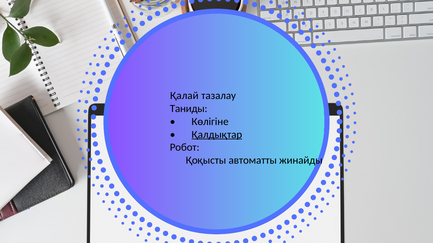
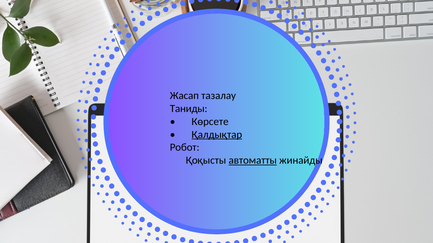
Қалай: Қалай -> Жасап (184, 96)
Көлігіне: Көлігіне -> Көрсете (210, 122)
автоматты underline: none -> present (253, 161)
